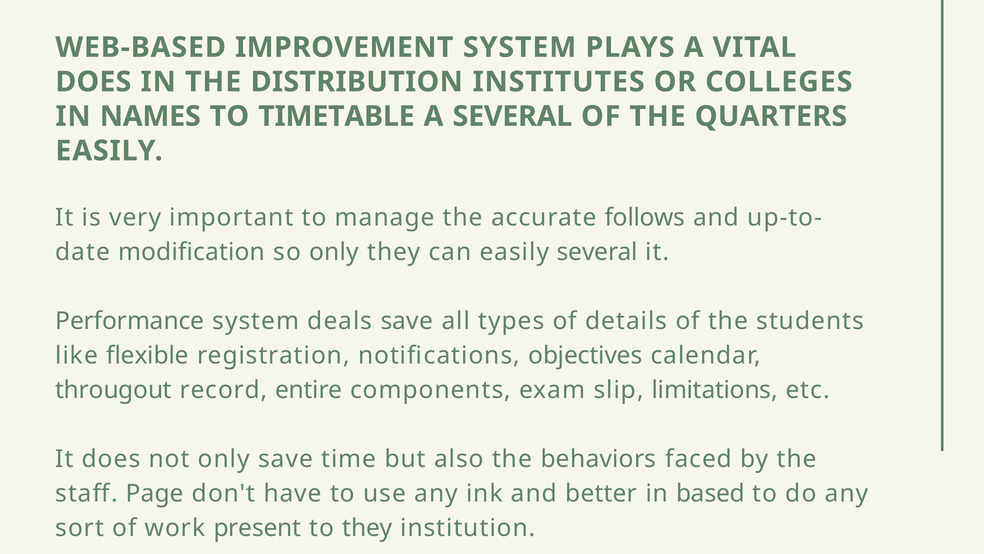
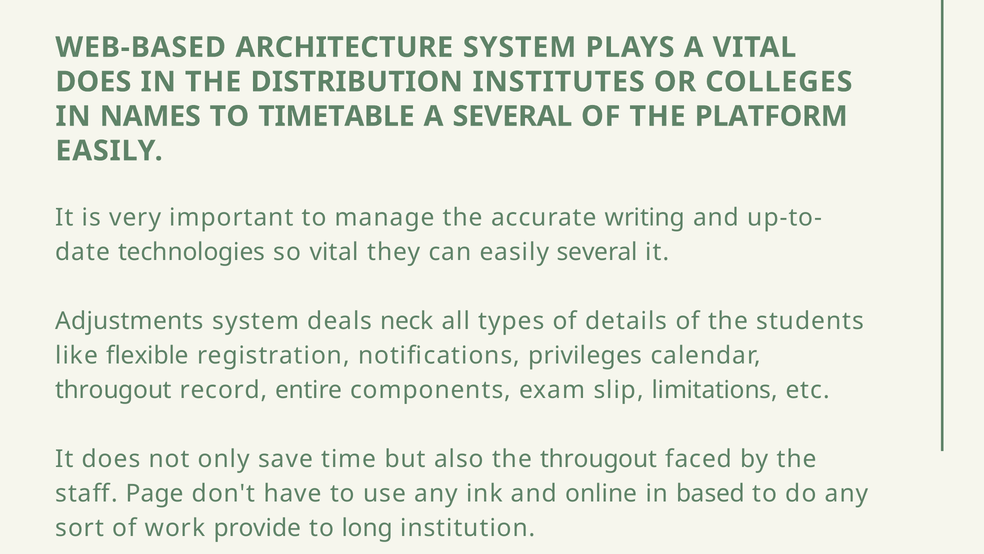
IMPROVEMENT: IMPROVEMENT -> ARCHITECTURE (344, 47)
QUARTERS: QUARTERS -> PLATFORM (771, 116)
follows: follows -> writing (645, 218)
modification: modification -> technologies (192, 252)
so only: only -> vital (334, 252)
Performance: Performance -> Adjustments (130, 321)
deals save: save -> neck (407, 321)
objectives: objectives -> privileges (585, 355)
the behaviors: behaviors -> througout (599, 459)
better: better -> online (601, 493)
present: present -> provide (257, 528)
to they: they -> long (367, 528)
